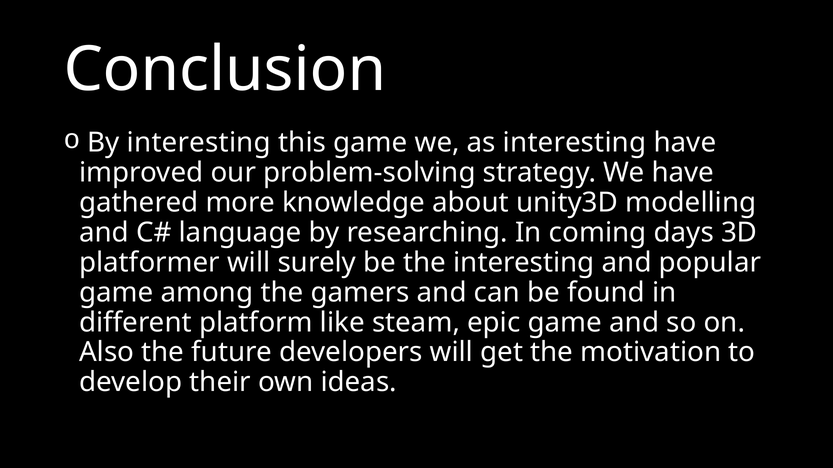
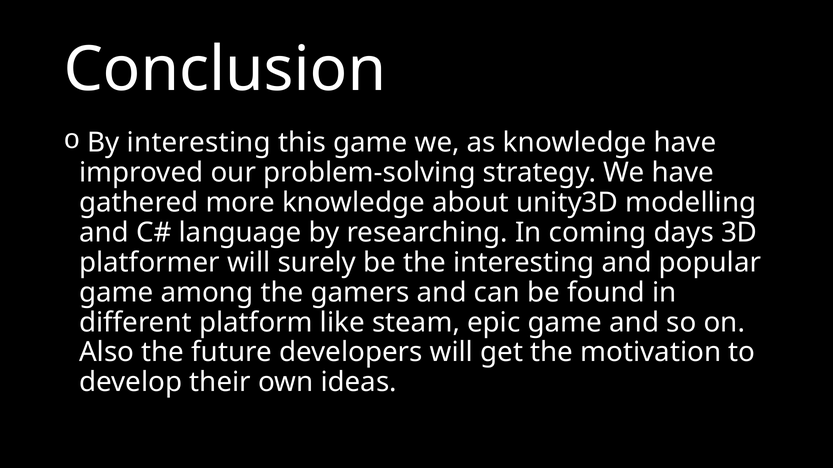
as interesting: interesting -> knowledge (575, 143)
